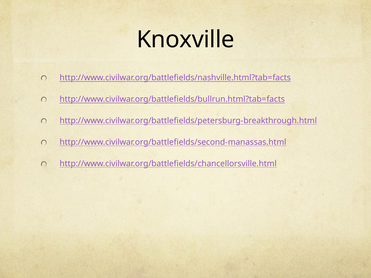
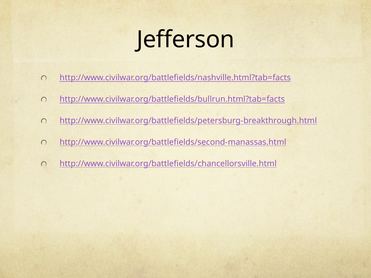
Knoxville: Knoxville -> Jefferson (186, 40)
